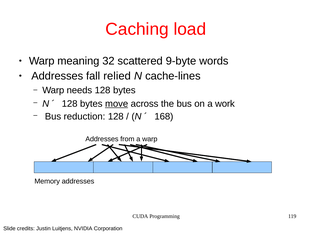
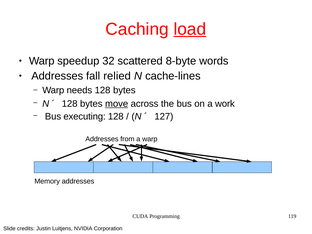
load underline: none -> present (190, 29)
meaning: meaning -> speedup (78, 61)
9-byte: 9-byte -> 8-byte (181, 61)
reduction: reduction -> executing (85, 117)
168: 168 -> 127 (164, 117)
